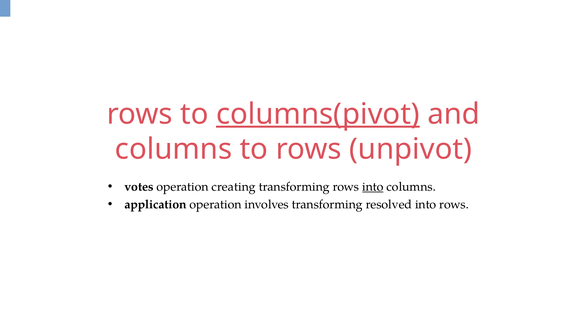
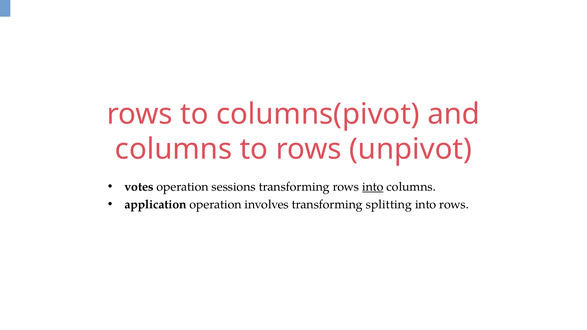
columns(pivot underline: present -> none (318, 114)
creating: creating -> sessions (234, 187)
resolved: resolved -> splitting (389, 205)
